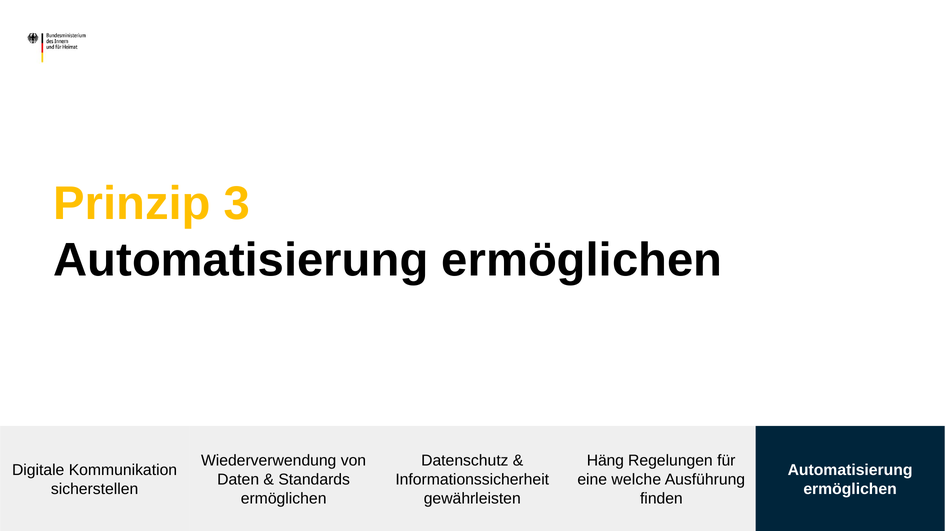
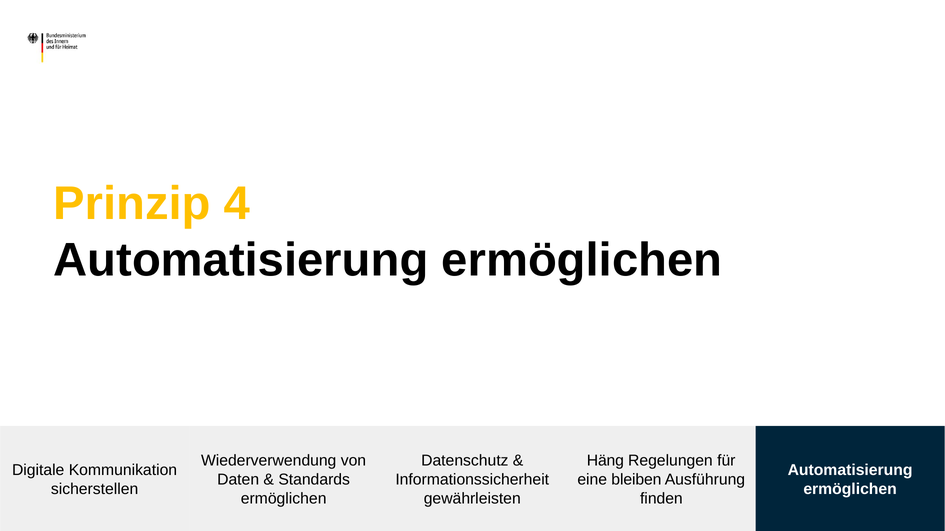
3: 3 -> 4 (237, 204)
welche: welche -> bleiben (636, 480)
